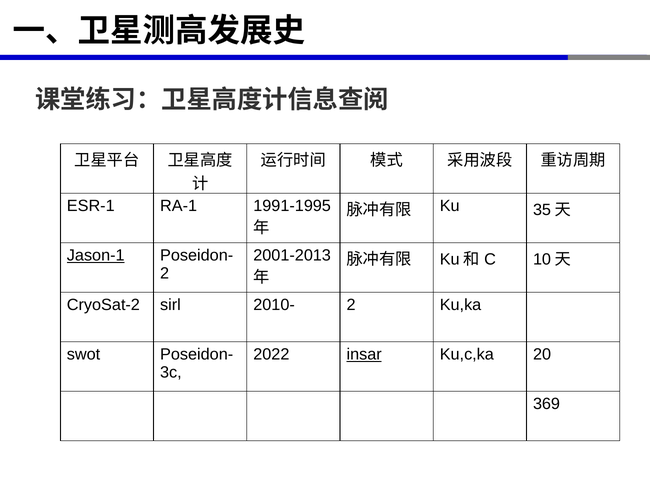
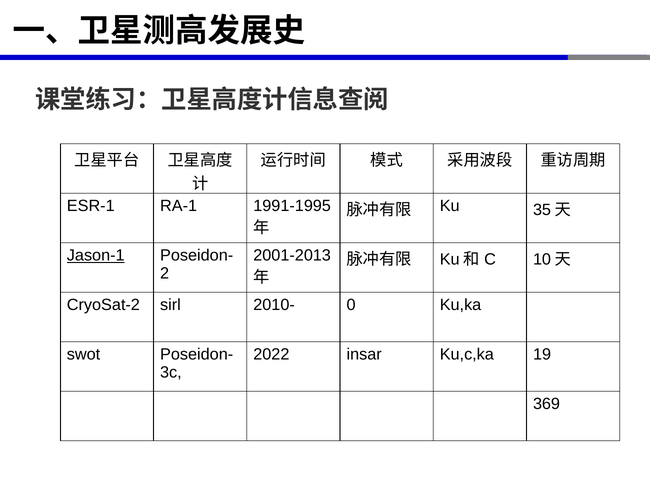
2010- 2: 2 -> 0 (351, 305)
insar underline: present -> none (364, 355)
20: 20 -> 19 (542, 355)
